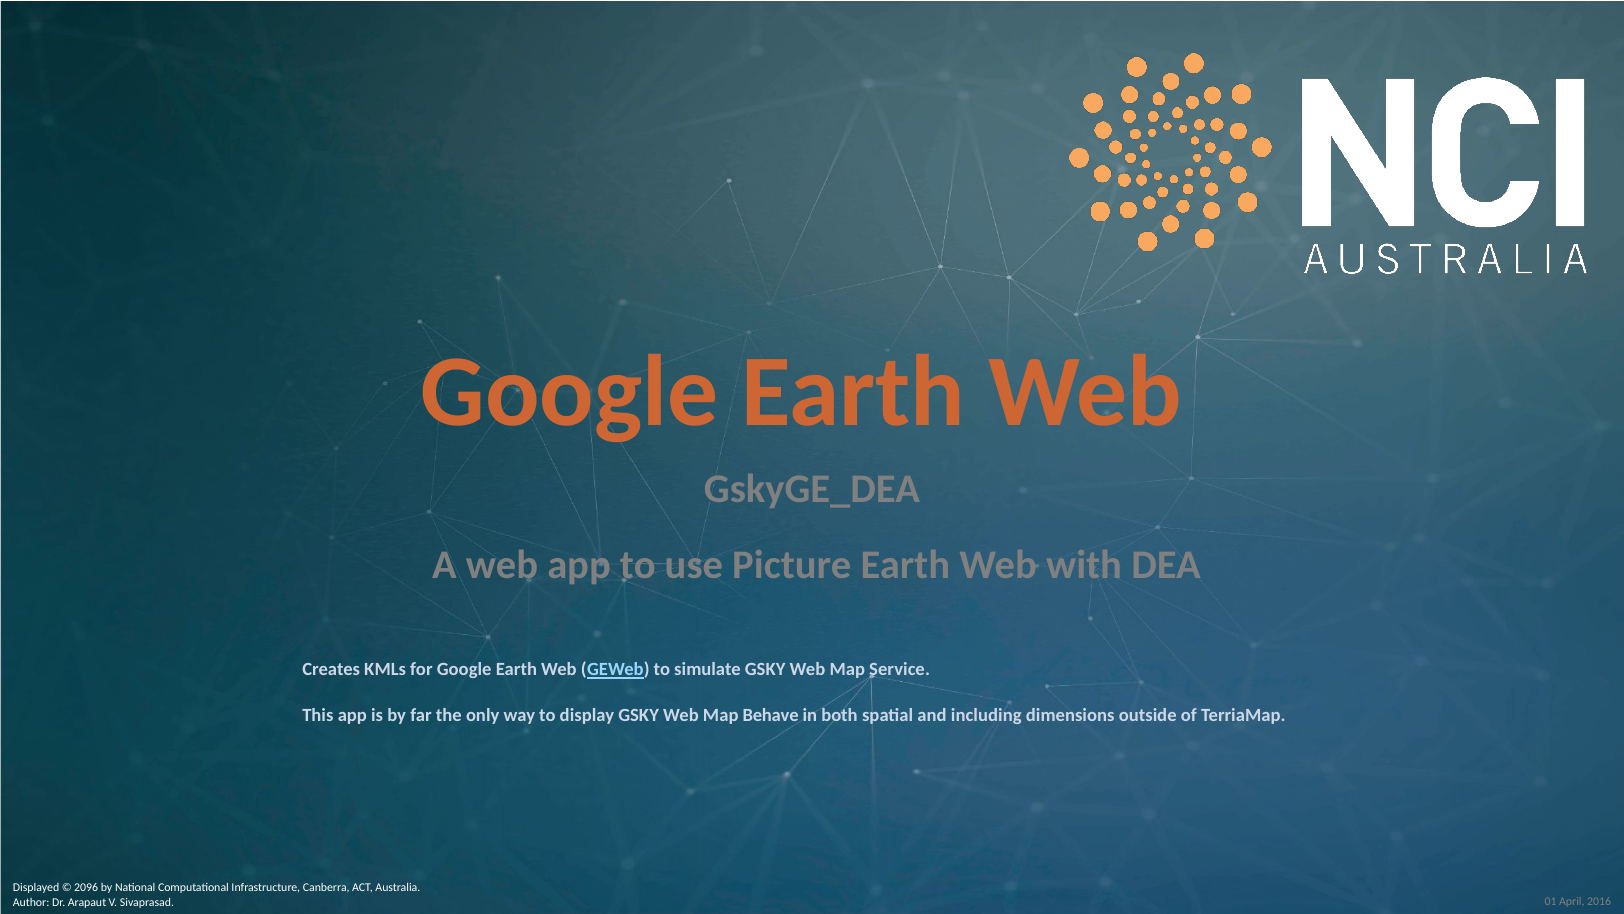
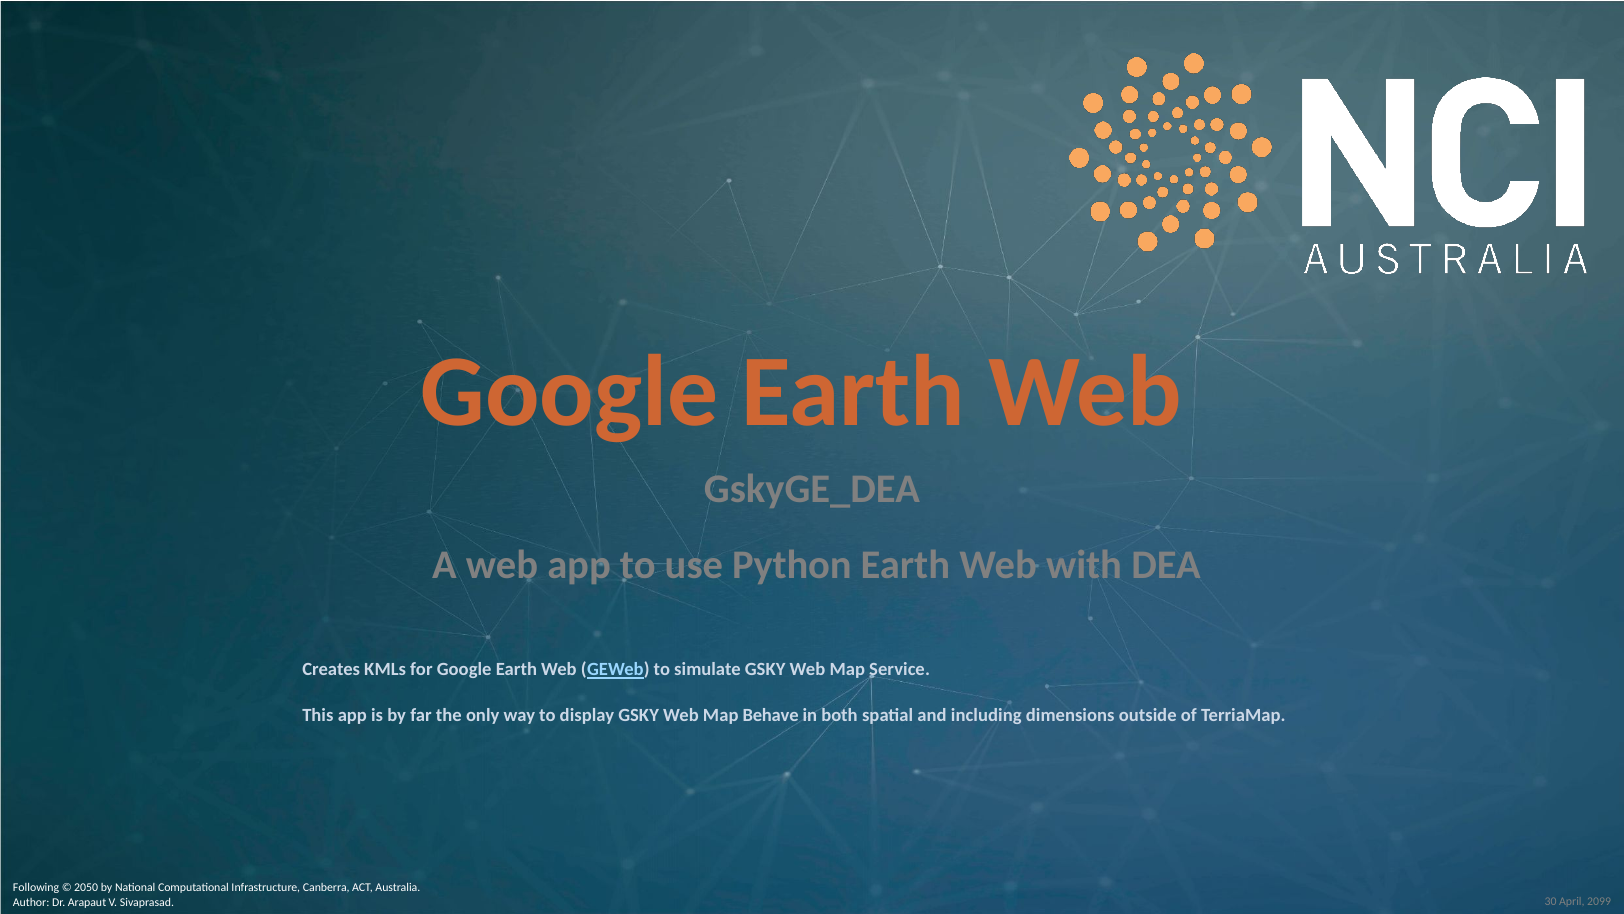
Picture: Picture -> Python (792, 564)
Displayed: Displayed -> Following (36, 888)
2096: 2096 -> 2050 (86, 888)
01: 01 -> 30 (1551, 901)
2016: 2016 -> 2099 (1599, 901)
